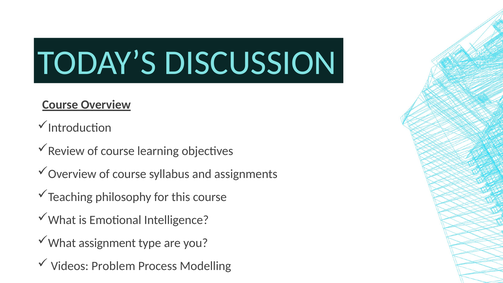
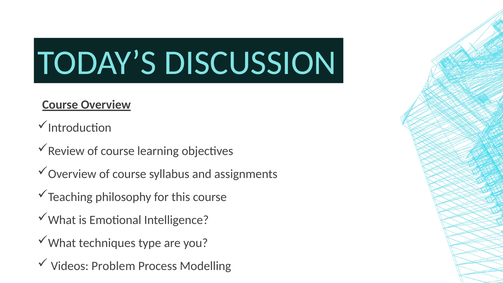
assignment: assignment -> techniques (107, 243)
